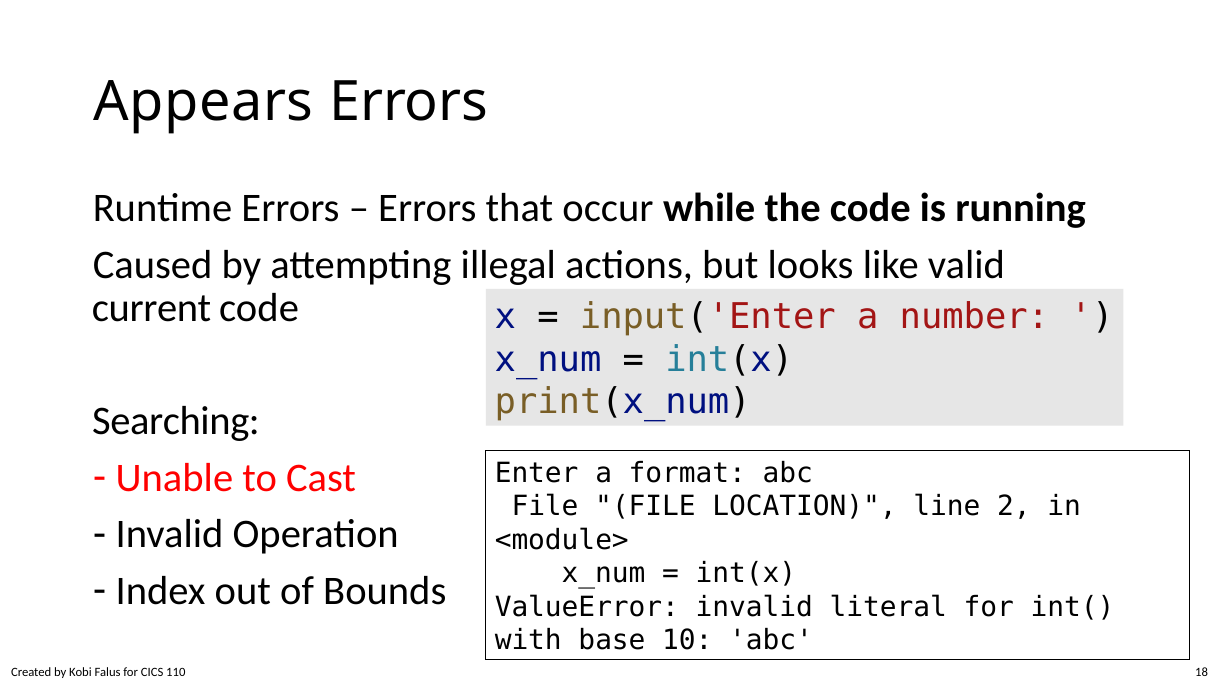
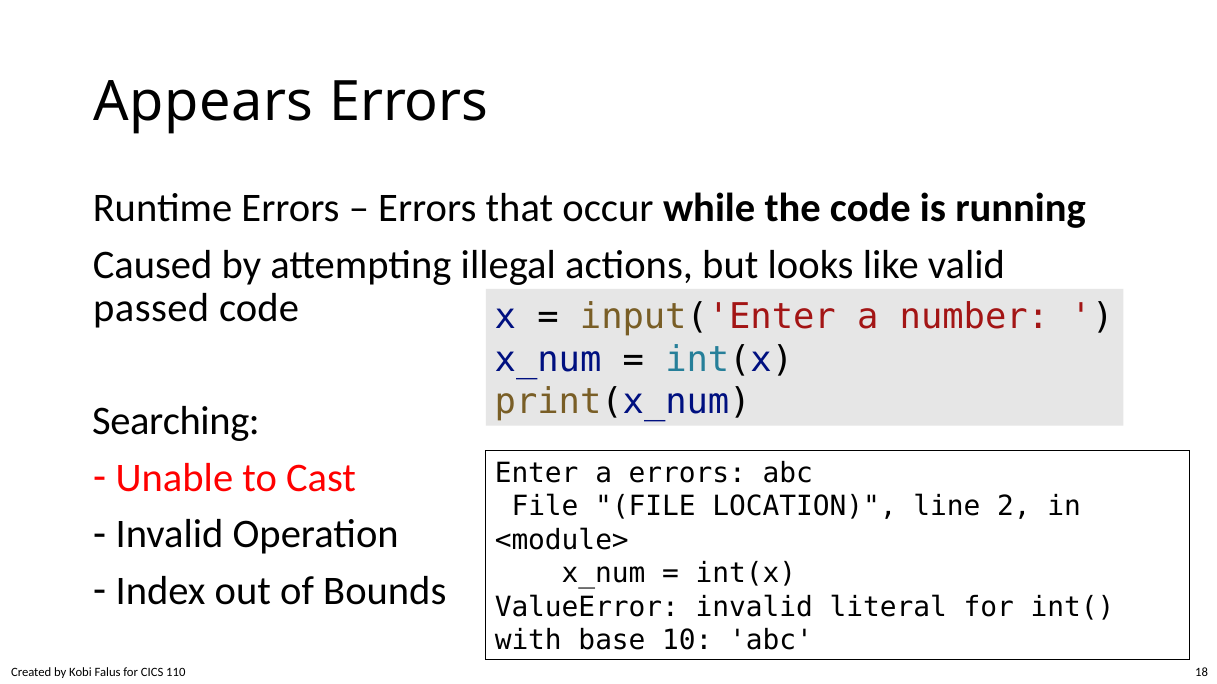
current: current -> passed (151, 309)
a format: format -> errors (687, 474)
